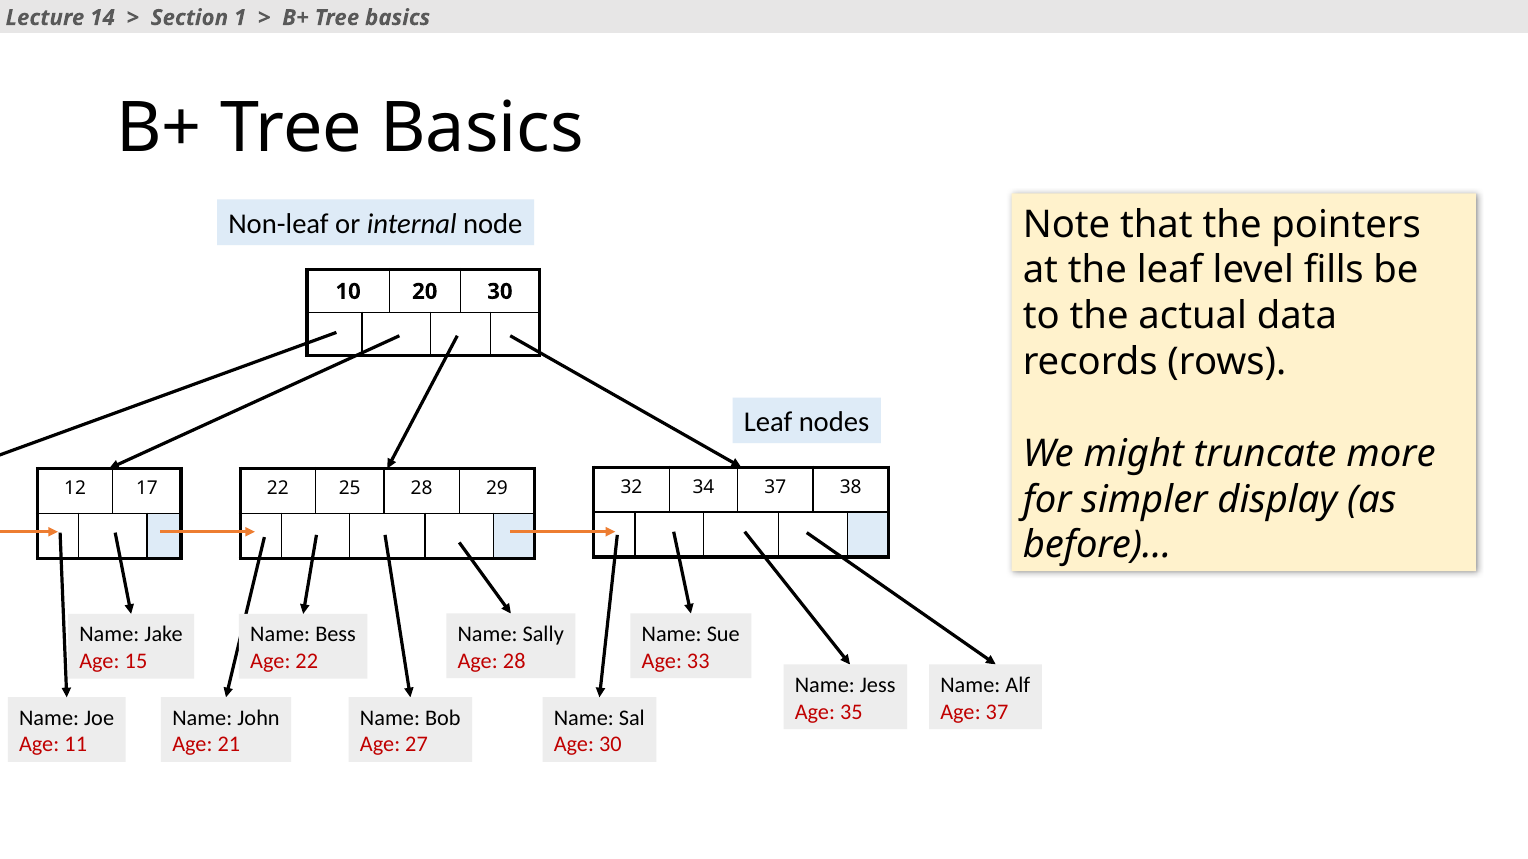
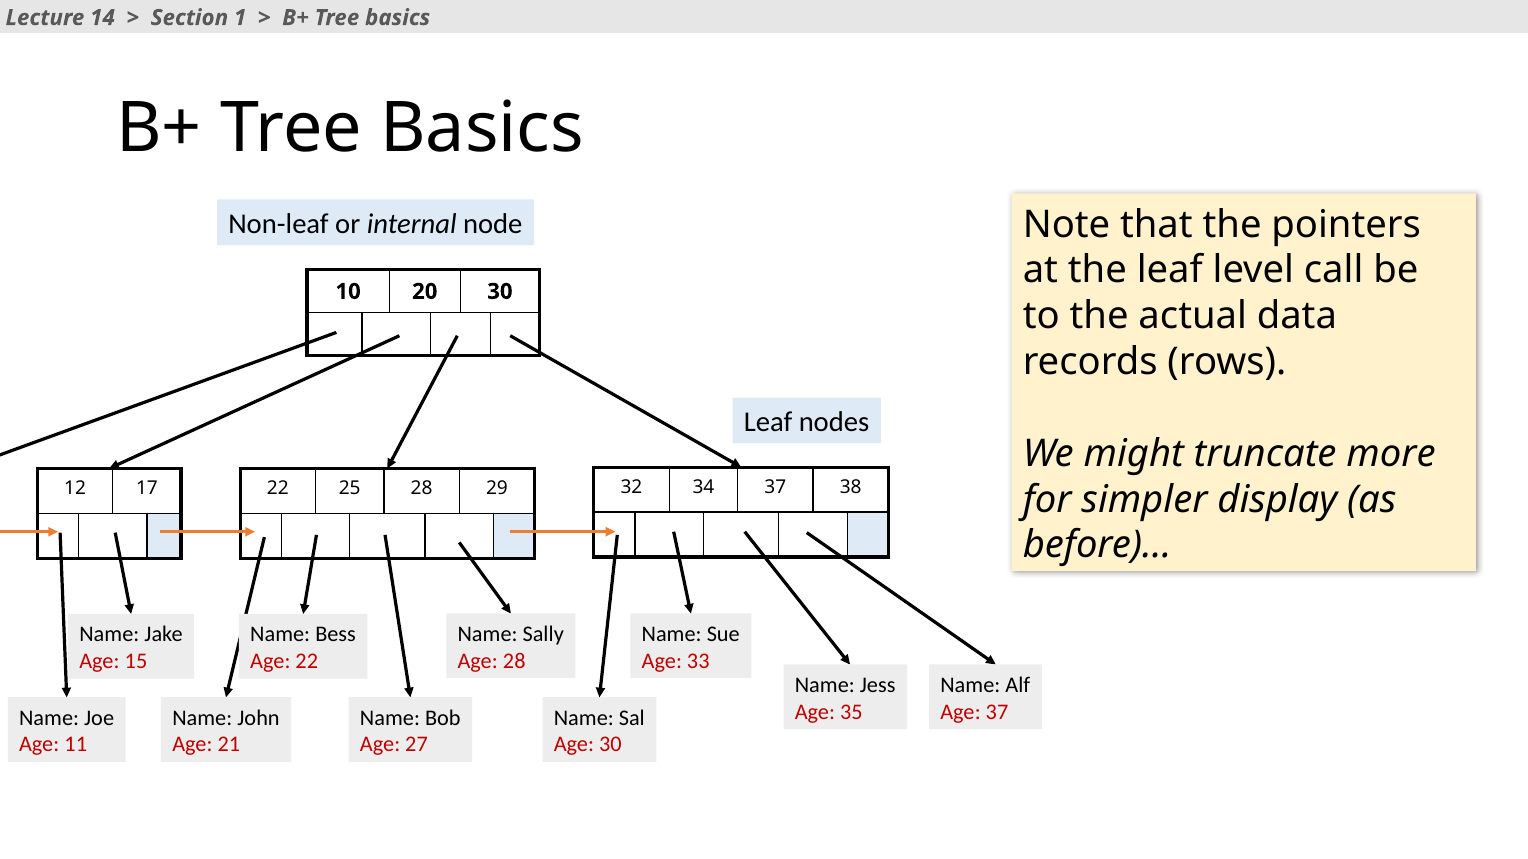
fills: fills -> call (1334, 271)
